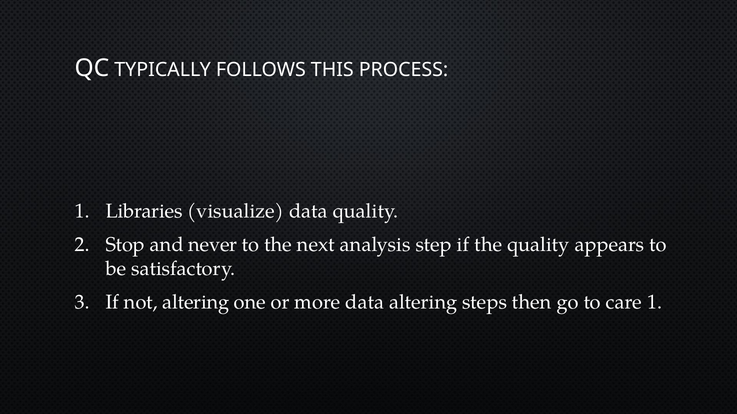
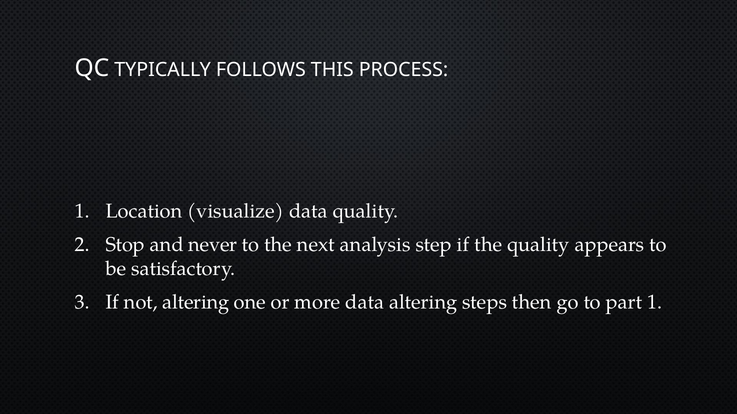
Libraries: Libraries -> Location (144, 211)
care: care -> part (624, 303)
